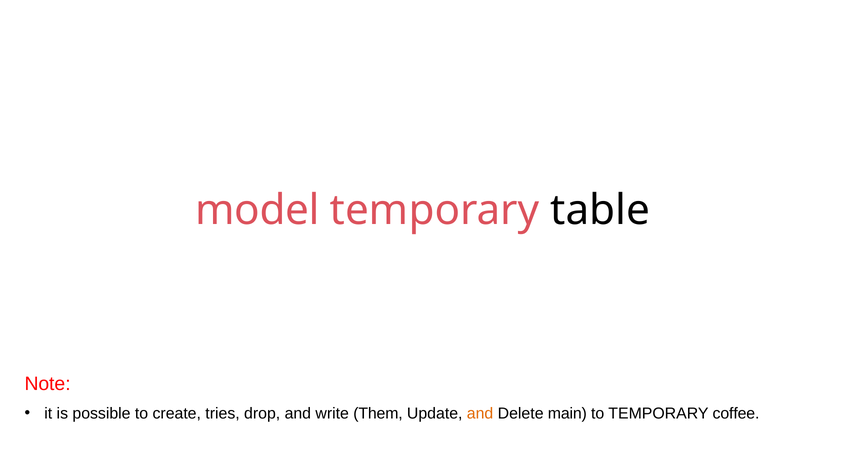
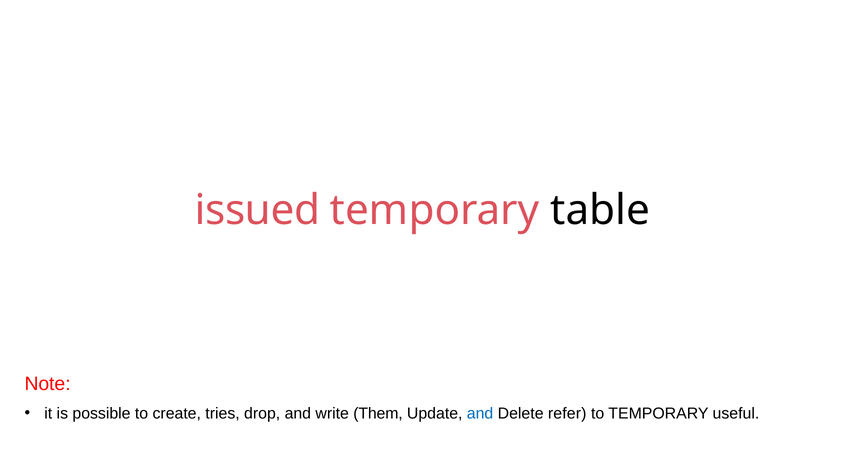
model: model -> issued (257, 210)
and colour: orange -> blue (480, 413)
main: main -> refer (567, 413)
coffee: coffee -> useful (736, 413)
